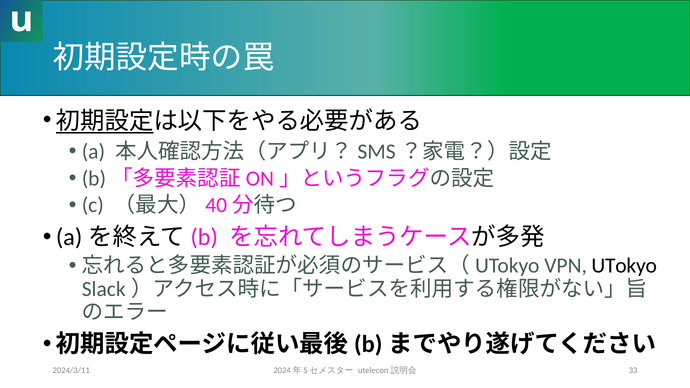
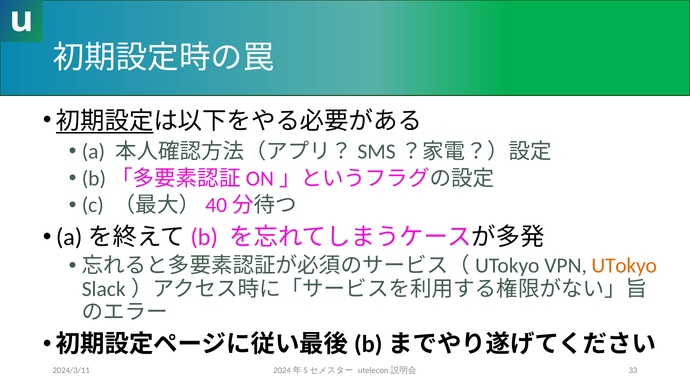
UTokyo colour: black -> orange (624, 266)
